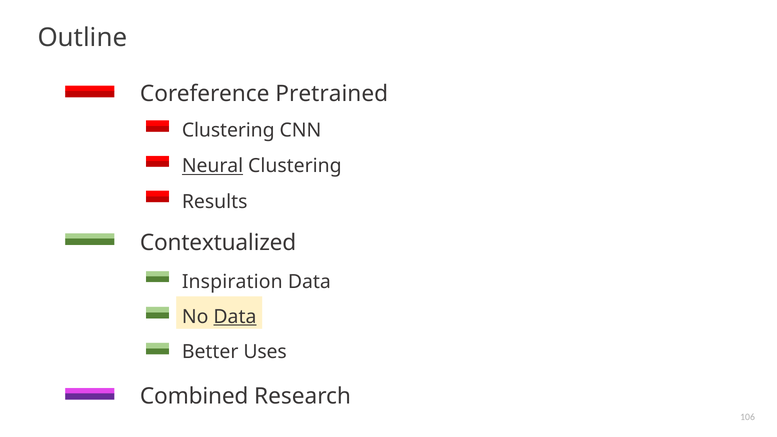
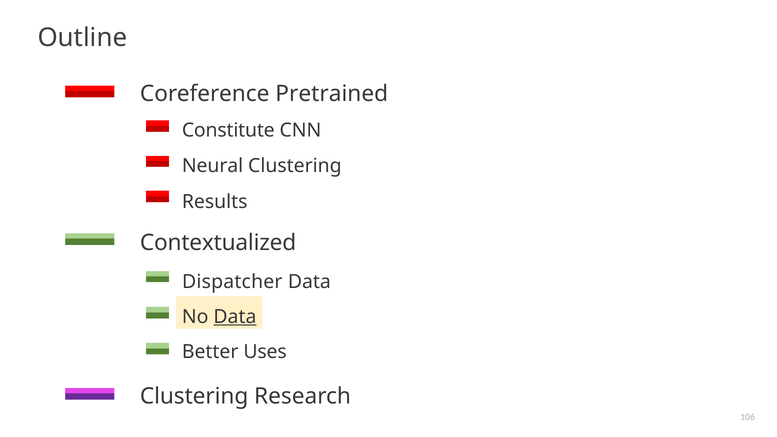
Clustering: Clustering -> Constitute (228, 130)
Neural underline: present -> none (213, 166)
Inspiration: Inspiration -> Dispatcher (232, 282)
Combined: Combined -> Clustering (194, 396)
